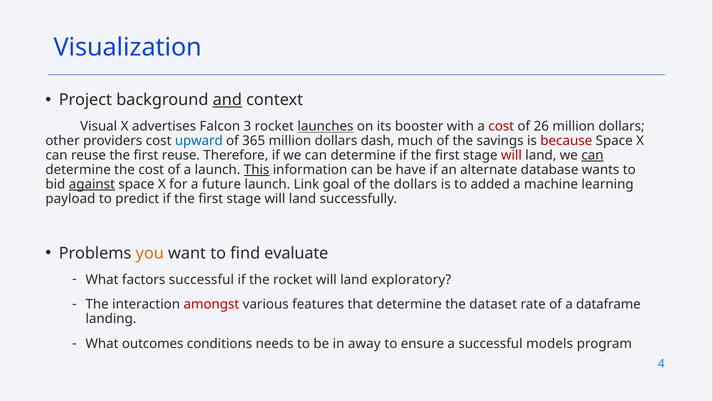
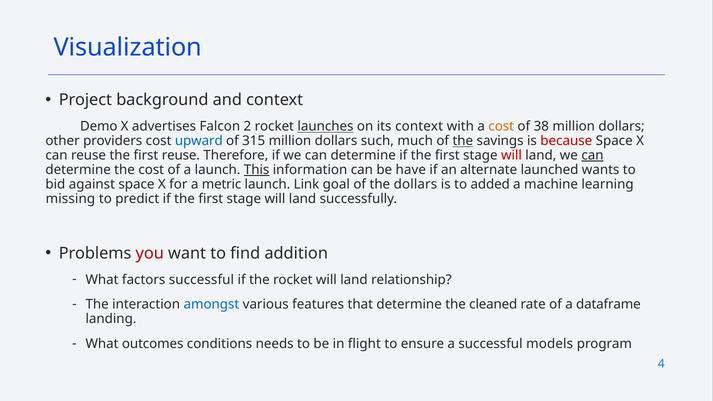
and underline: present -> none (227, 100)
Visual: Visual -> Demo (99, 127)
3: 3 -> 2 (247, 127)
its booster: booster -> context (419, 127)
cost colour: red -> orange (501, 127)
26: 26 -> 38 (541, 127)
365: 365 -> 315 (254, 141)
dash: dash -> such (377, 141)
the underline: none -> present (463, 141)
database: database -> launched (550, 170)
against underline: present -> none (92, 184)
future: future -> metric (222, 184)
payload: payload -> missing (70, 199)
you colour: orange -> red (150, 253)
evaluate: evaluate -> addition (296, 253)
exploratory: exploratory -> relationship (411, 280)
amongst colour: red -> blue (211, 304)
dataset: dataset -> cleaned (493, 304)
away: away -> flight (364, 344)
